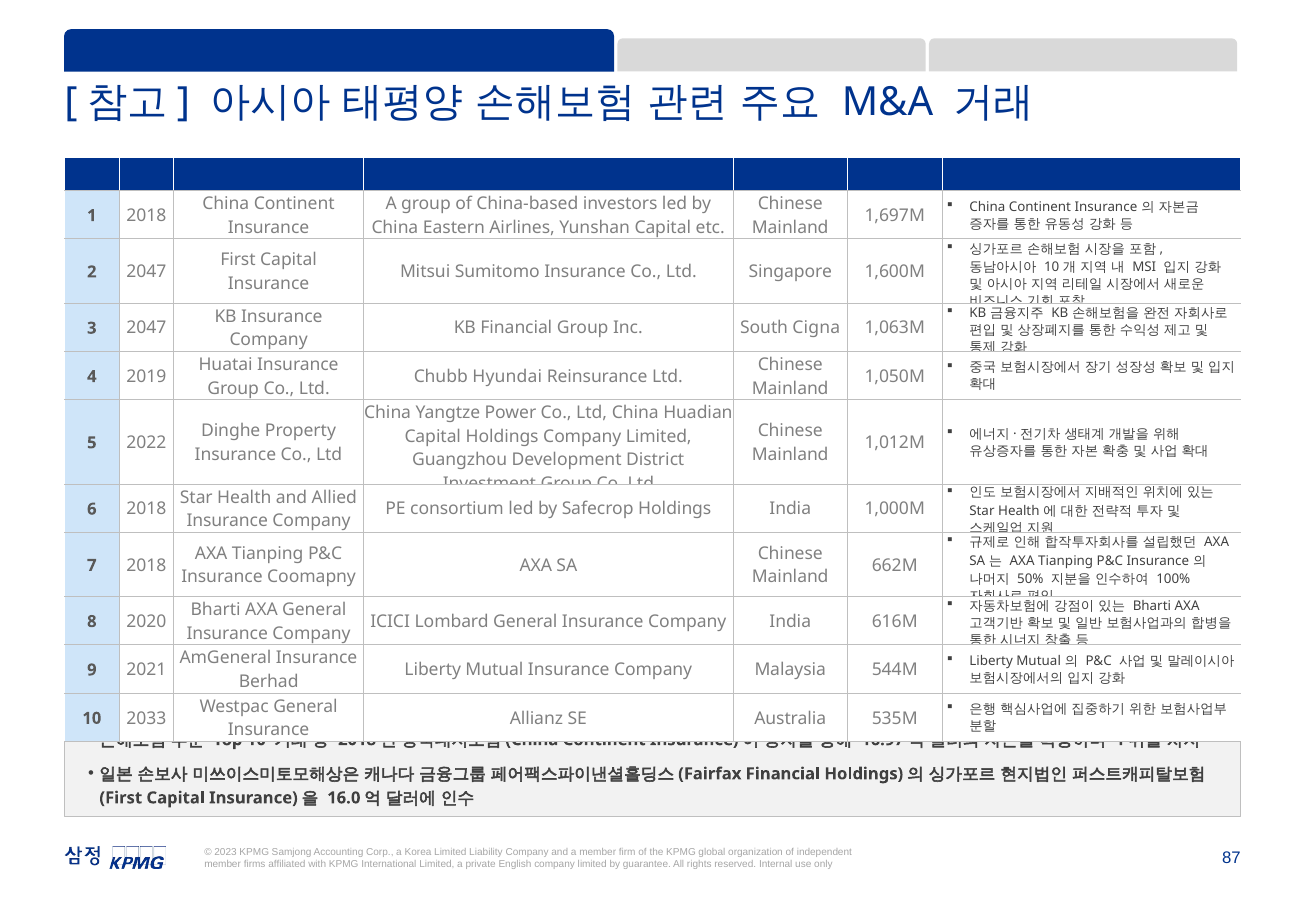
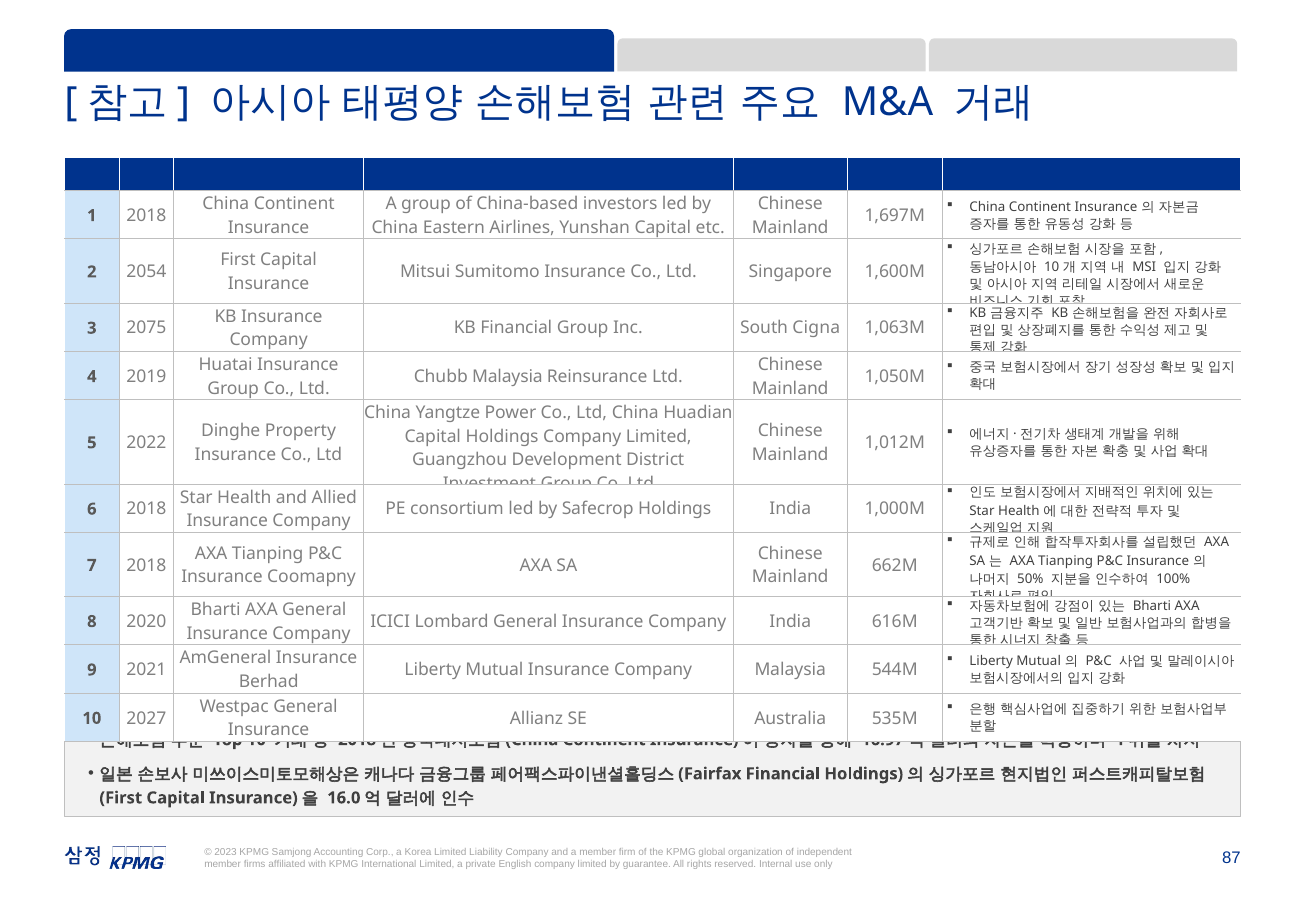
2 2047: 2047 -> 2054 (146, 272)
3 2047: 2047 -> 2075 (146, 328)
Chubb Hyundai: Hyundai -> Malaysia (507, 377)
2033: 2033 -> 2027 (146, 719)
